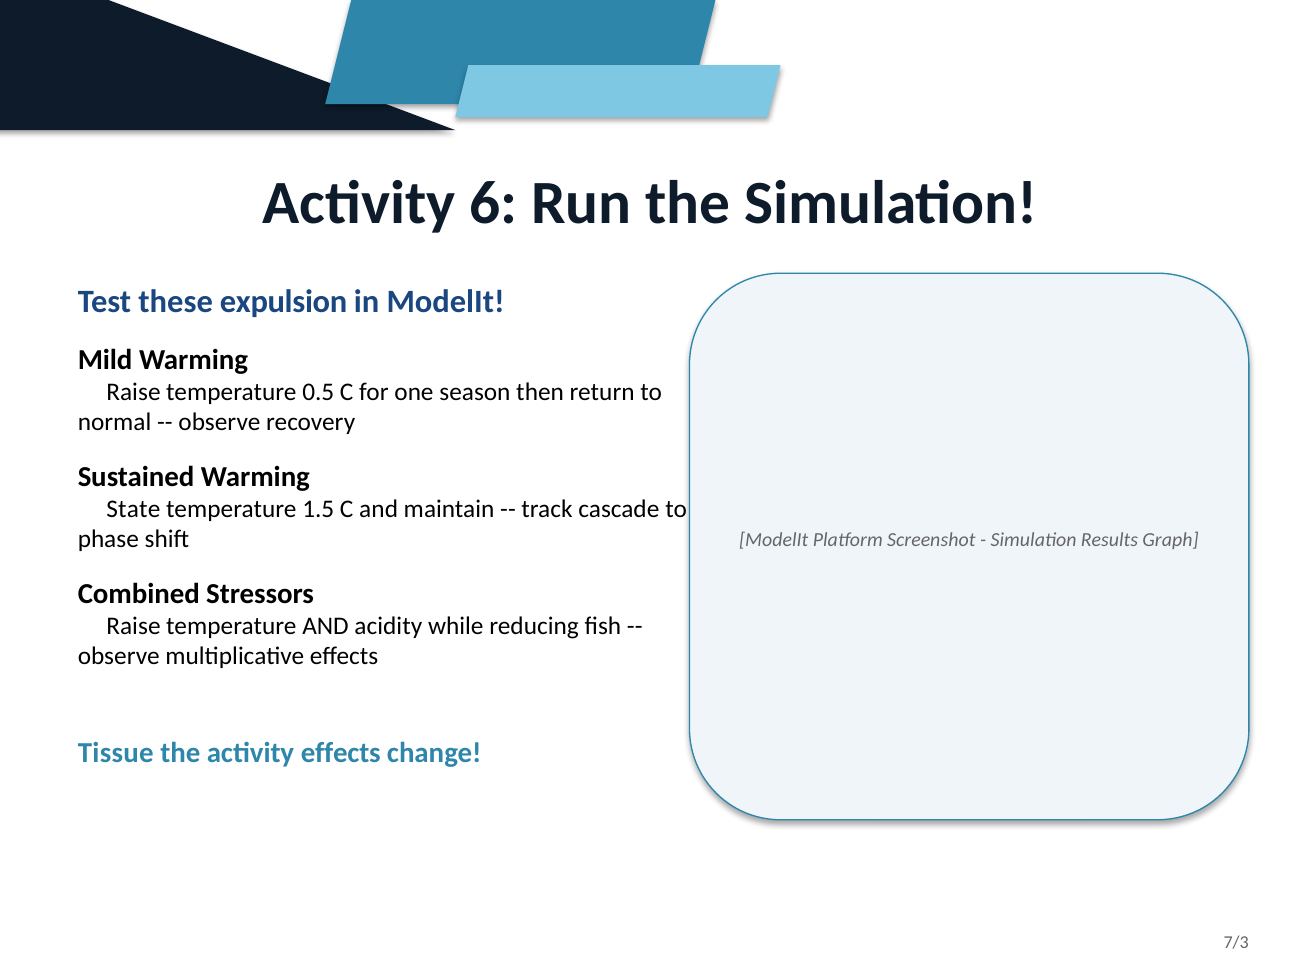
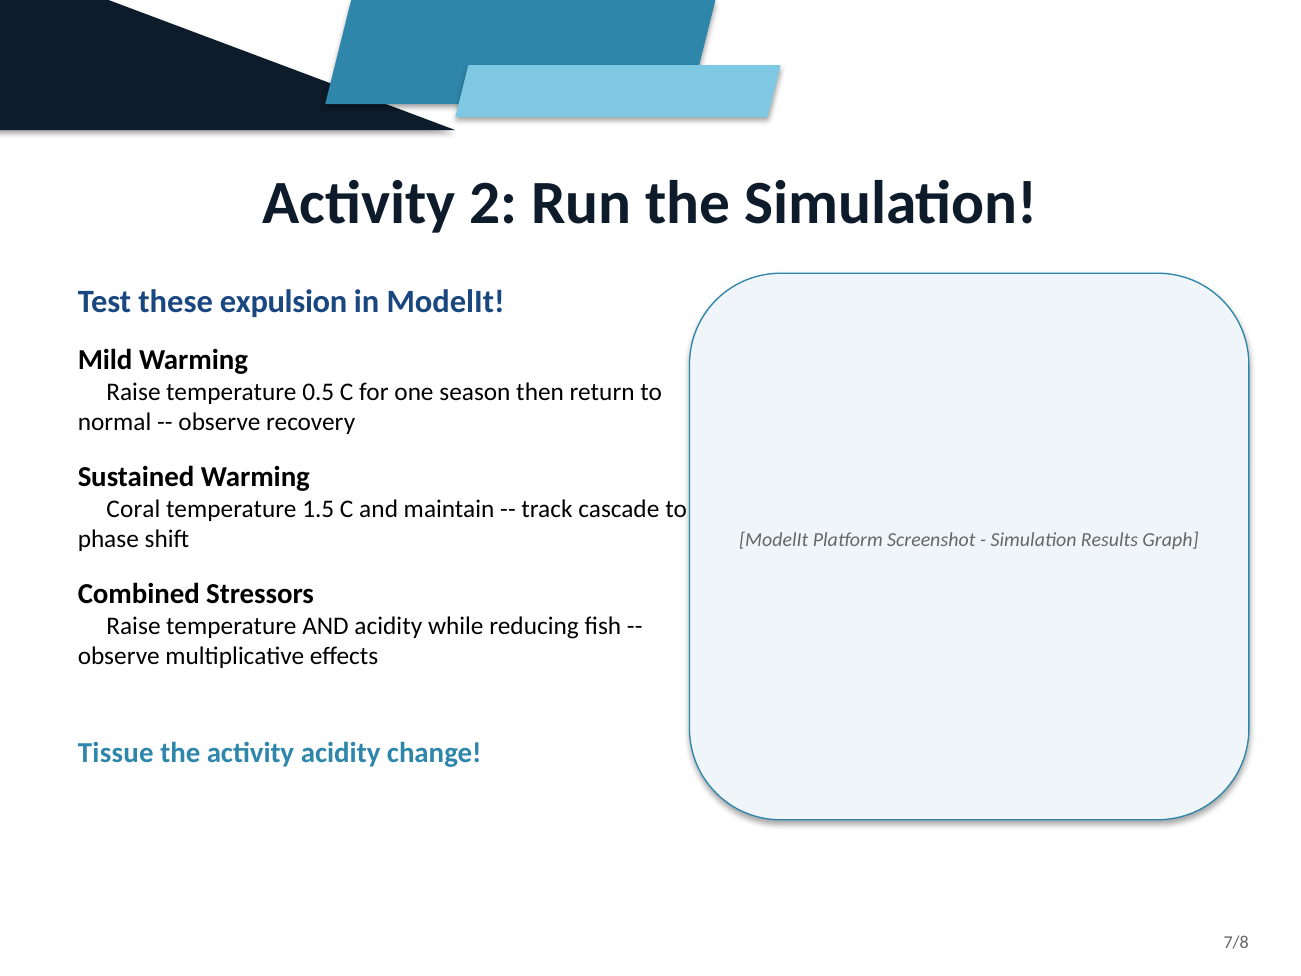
6: 6 -> 2 (494, 204)
State: State -> Coral (133, 509)
activity effects: effects -> acidity (341, 753)
7/3: 7/3 -> 7/8 (1236, 942)
